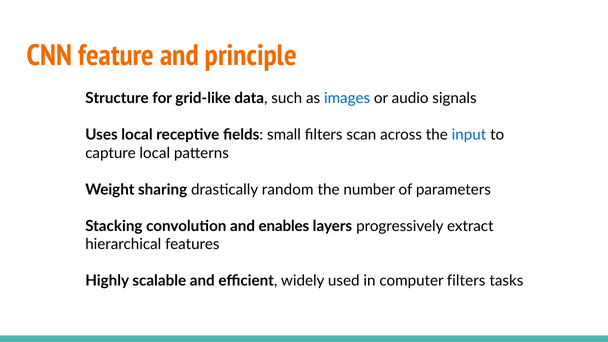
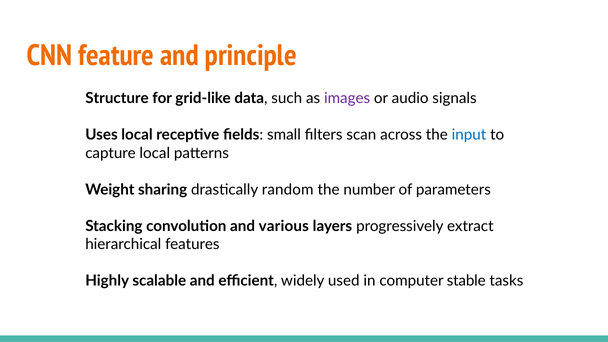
images colour: blue -> purple (347, 98)
enables: enables -> various (284, 226)
computer filters: filters -> stable (466, 281)
